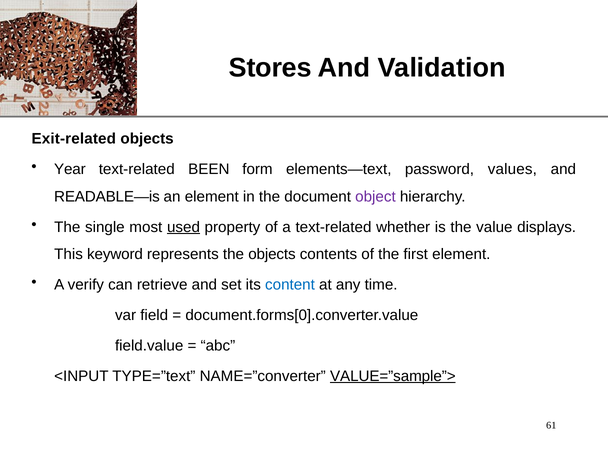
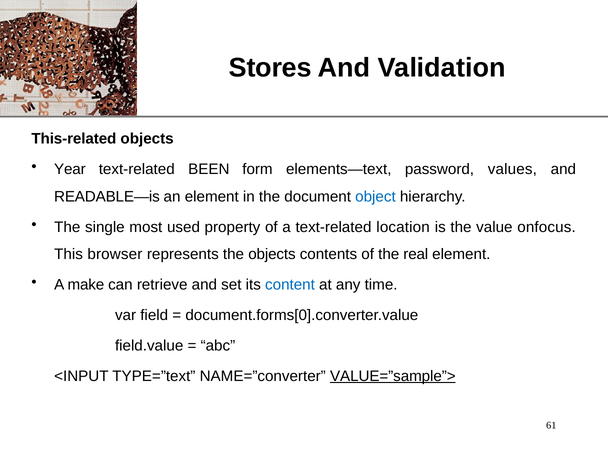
Exit-related: Exit-related -> This-related (74, 139)
object colour: purple -> blue (375, 197)
used underline: present -> none (183, 227)
whether: whether -> location (403, 227)
displays: displays -> onfocus (547, 227)
keyword: keyword -> browser (115, 254)
first: first -> real (416, 254)
verify: verify -> make (86, 285)
